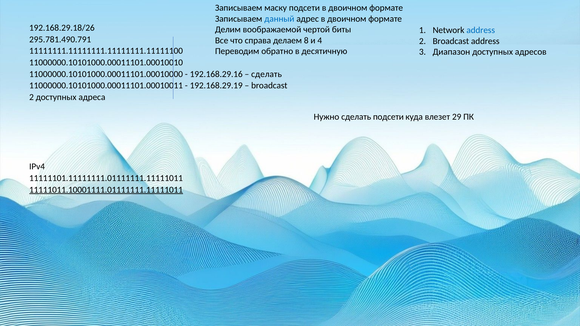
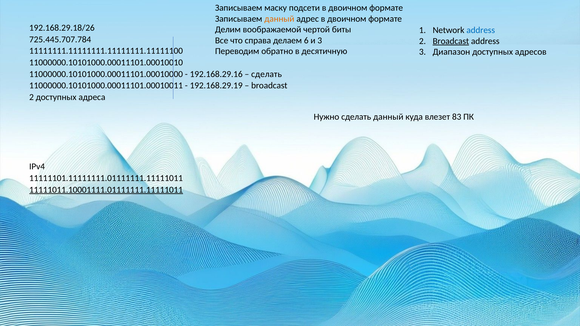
данный colour: blue -> orange (279, 19)
295.781.490.791: 295.781.490.791 -> 725.445.707.784 (60, 39)
8: 8 -> 6 (306, 40)
и 4: 4 -> 3 (320, 40)
Broadcast underline: none -> present (451, 41)
сделать подсети: подсети -> данный (388, 117)
29: 29 -> 83 (457, 117)
